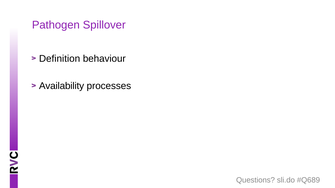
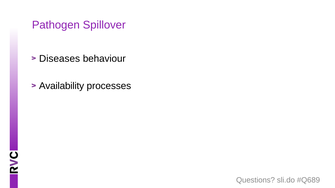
Definition: Definition -> Diseases (60, 59)
